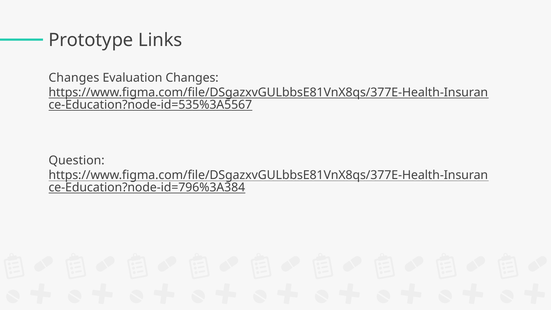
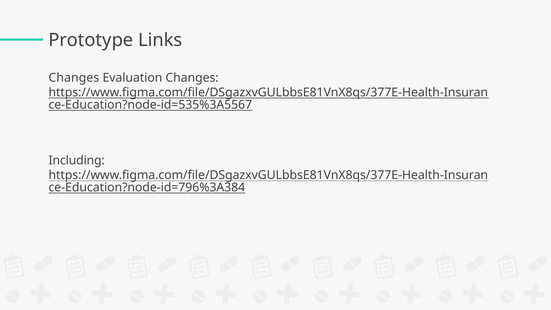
Question: Question -> Including (77, 161)
